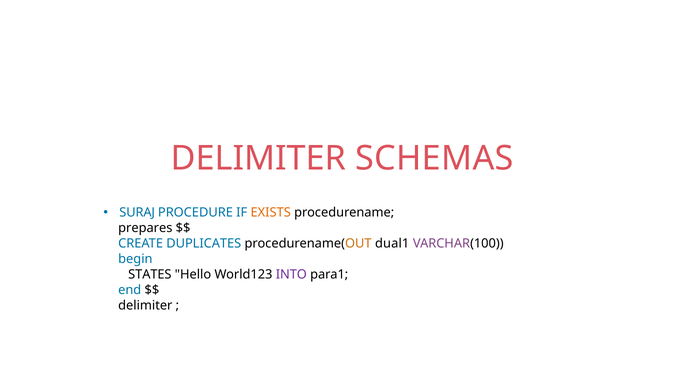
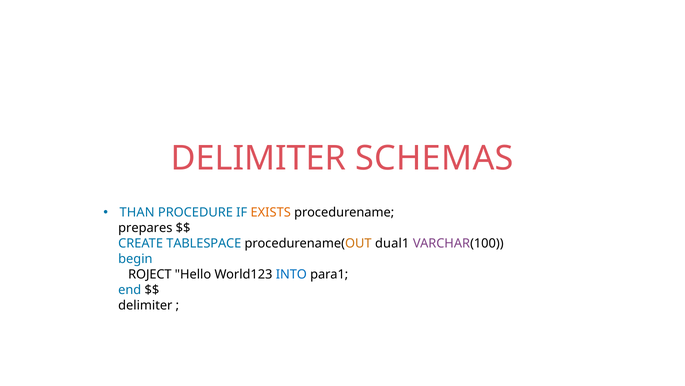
SURAJ: SURAJ -> THAN (137, 212)
DUPLICATES: DUPLICATES -> TABLESPACE (204, 243)
STATES: STATES -> ROJECT (150, 274)
INTO colour: purple -> blue (291, 274)
